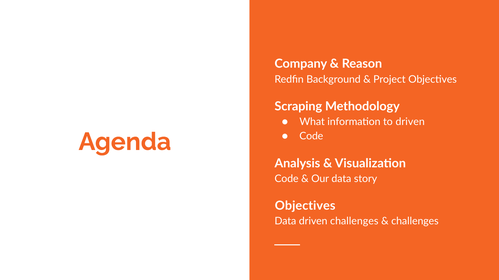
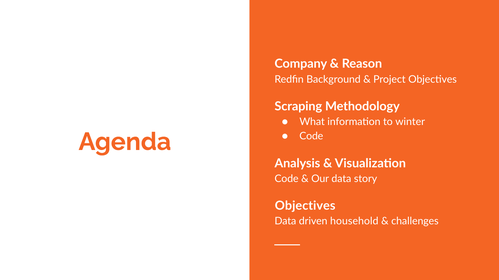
to driven: driven -> winter (410, 122)
driven challenges: challenges -> household (354, 222)
